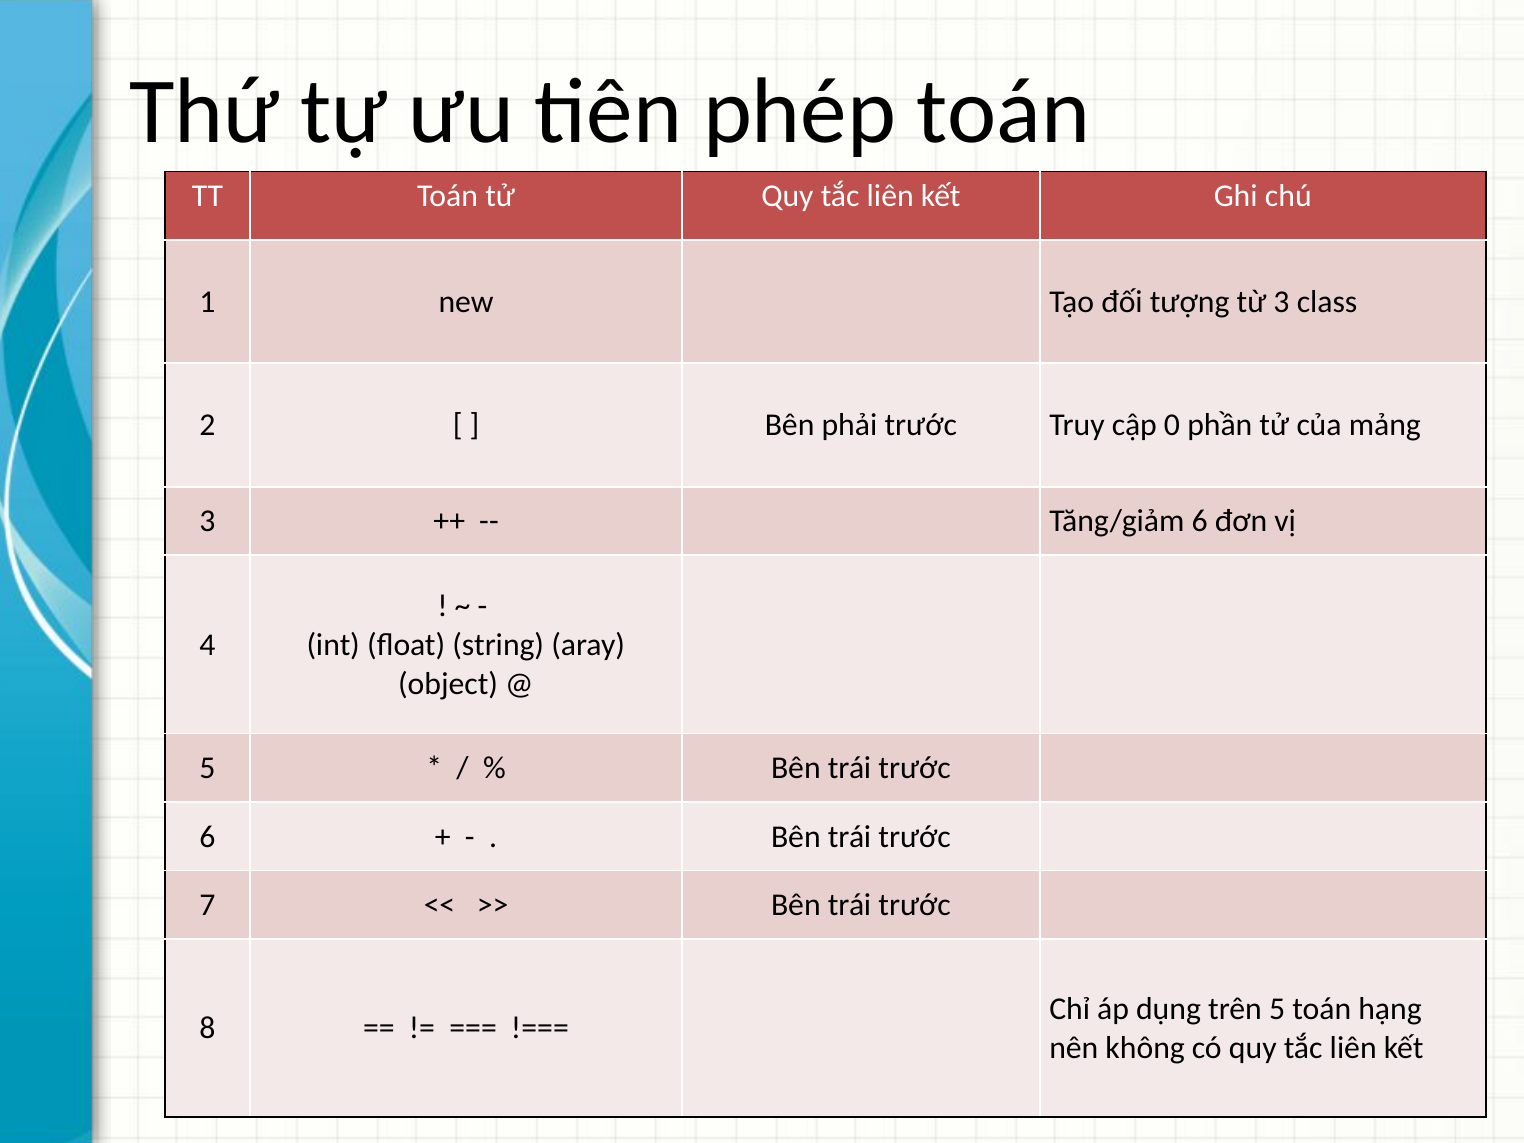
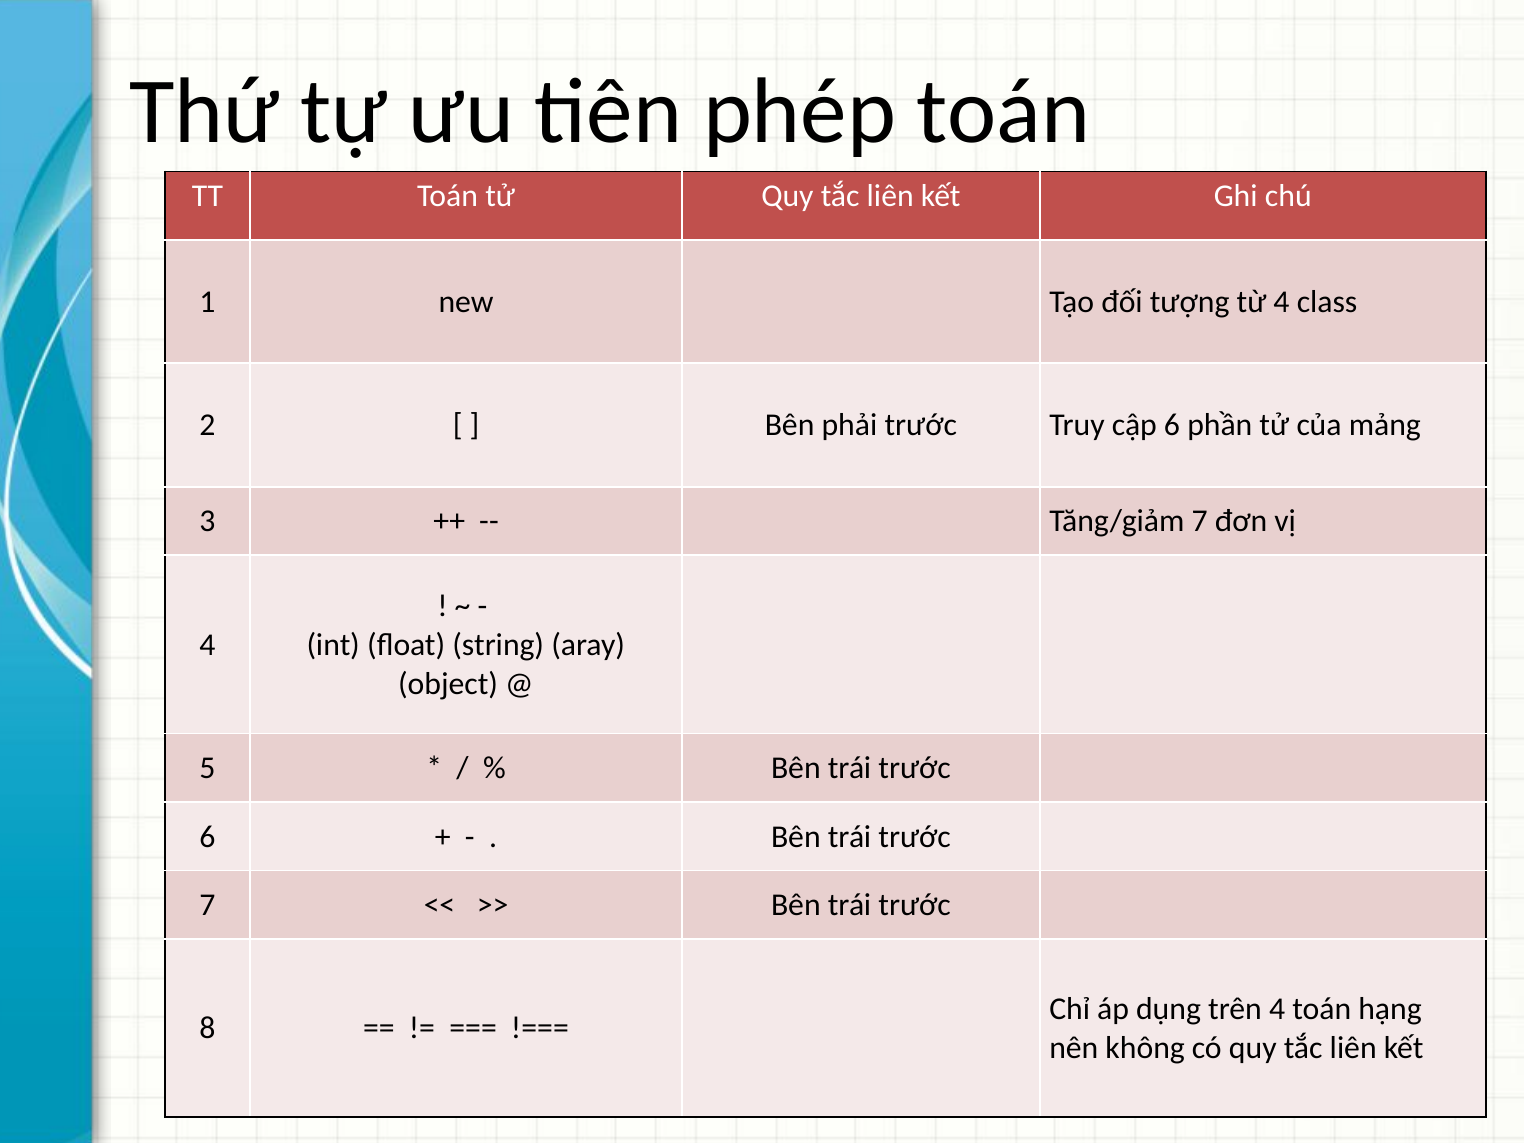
từ 3: 3 -> 4 (1281, 302)
cập 0: 0 -> 6 (1172, 425)
Tăng/giảm 6: 6 -> 7 (1200, 521)
trên 5: 5 -> 4 (1277, 1009)
